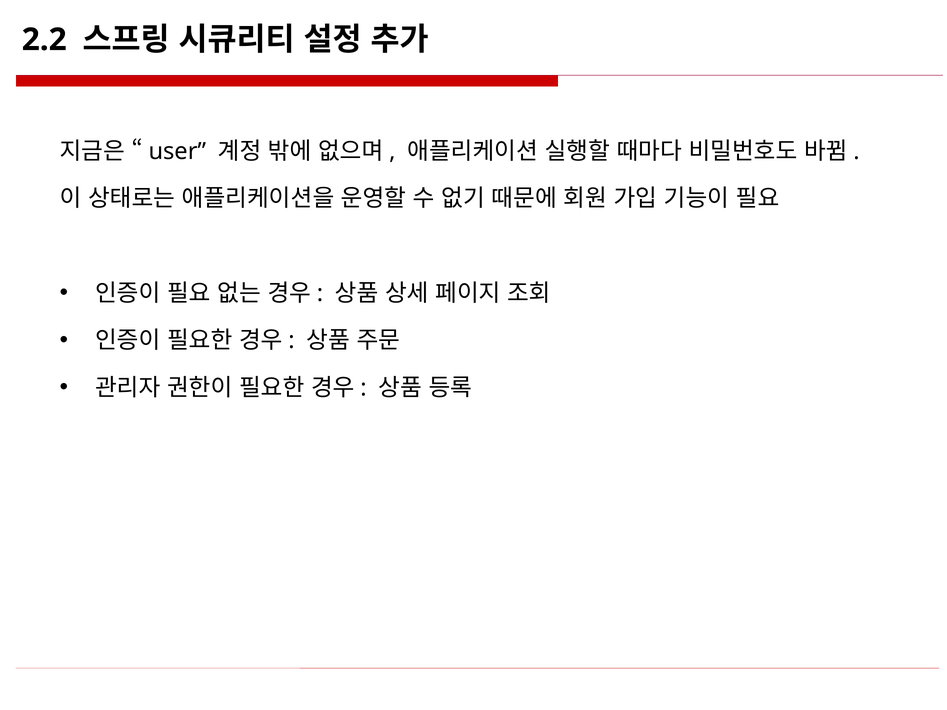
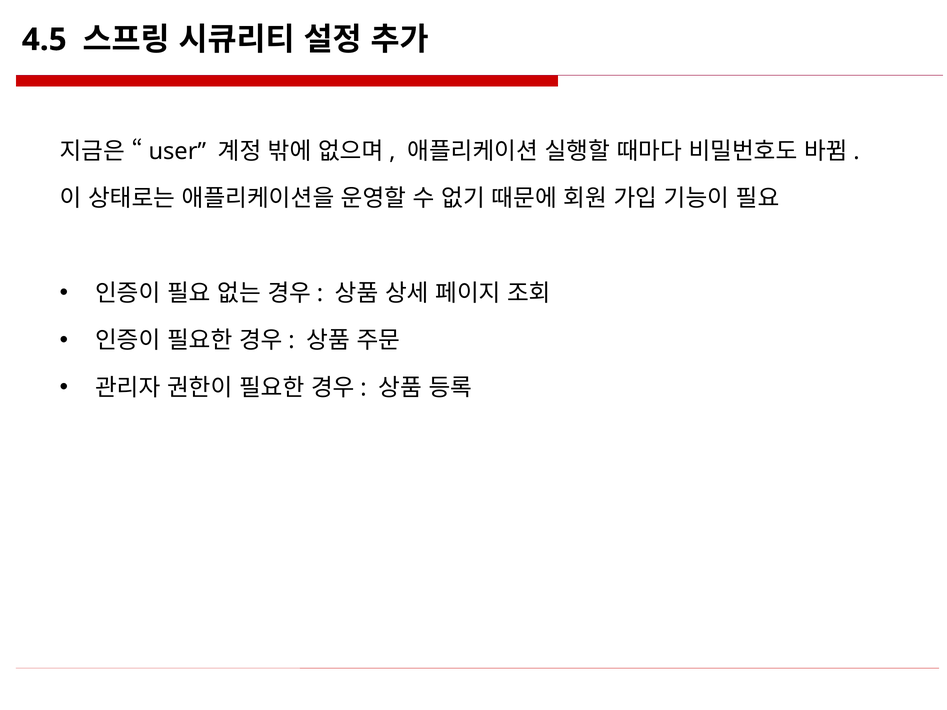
2.2: 2.2 -> 4.5 (44, 40)
